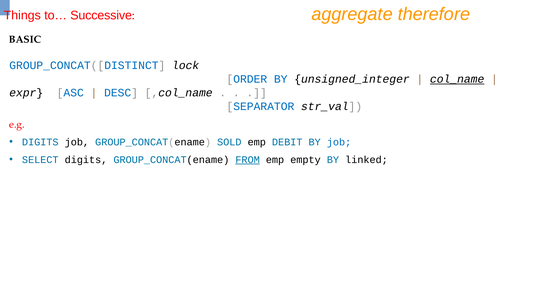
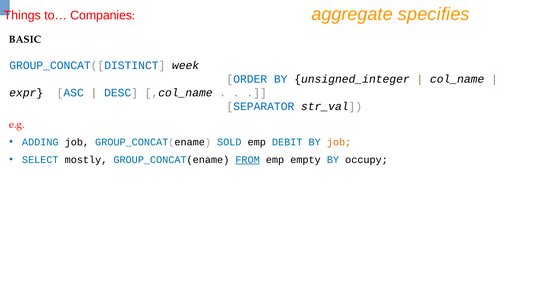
therefore: therefore -> specifies (434, 14)
Successive: Successive -> Companies (101, 16)
lock: lock -> week (186, 66)
col_name underline: present -> none (457, 79)
DIGITS: DIGITS -> ADDING (40, 142)
job colour: blue -> orange (339, 142)
SELECT digits: digits -> mostly (86, 160)
linked: linked -> occupy (366, 160)
